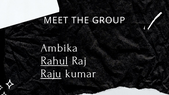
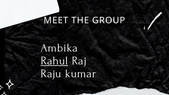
Raju underline: present -> none (51, 73)
